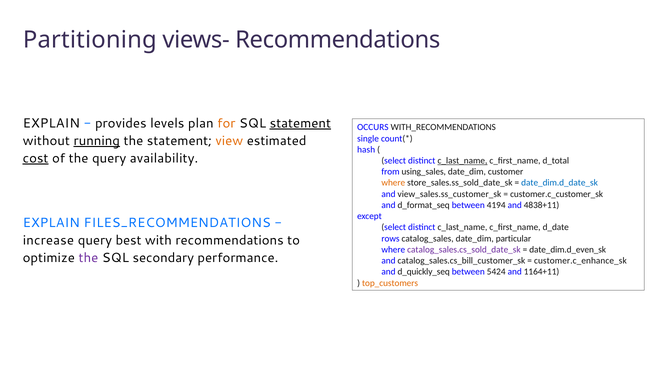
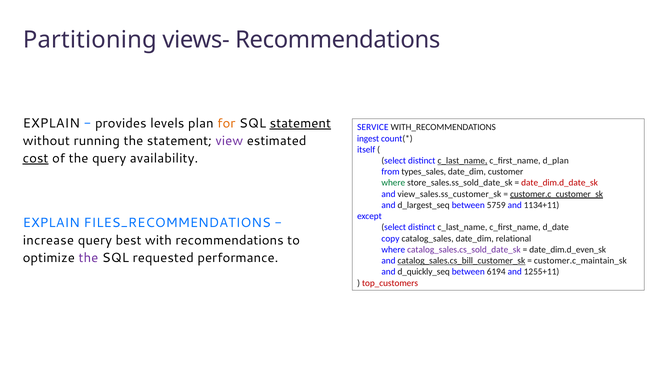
OCCURS: OCCURS -> SERVICE (373, 127)
single: single -> ingest (368, 138)
running underline: present -> none (97, 141)
view colour: orange -> purple (229, 141)
hash: hash -> itself (366, 149)
d_total: d_total -> d_plan (556, 160)
using_sales: using_sales -> types_sales (424, 172)
where colour: orange -> green (393, 183)
date_dim.d_date_sk colour: blue -> red (560, 183)
customer.c_customer_sk underline: none -> present (557, 194)
d_format_seq: d_format_seq -> d_largest_seq (424, 205)
4194: 4194 -> 5759 (496, 205)
4838+11: 4838+11 -> 1134+11 (542, 205)
rows: rows -> copy (390, 238)
particular: particular -> relational (513, 238)
secondary: secondary -> requested (163, 257)
catalog_sales.cs_bill_customer_sk underline: none -> present (461, 260)
customer.c_enhance_sk: customer.c_enhance_sk -> customer.c_maintain_sk (580, 260)
5424: 5424 -> 6194 (496, 271)
1164+11: 1164+11 -> 1255+11 (542, 271)
top_customers colour: orange -> red (390, 283)
